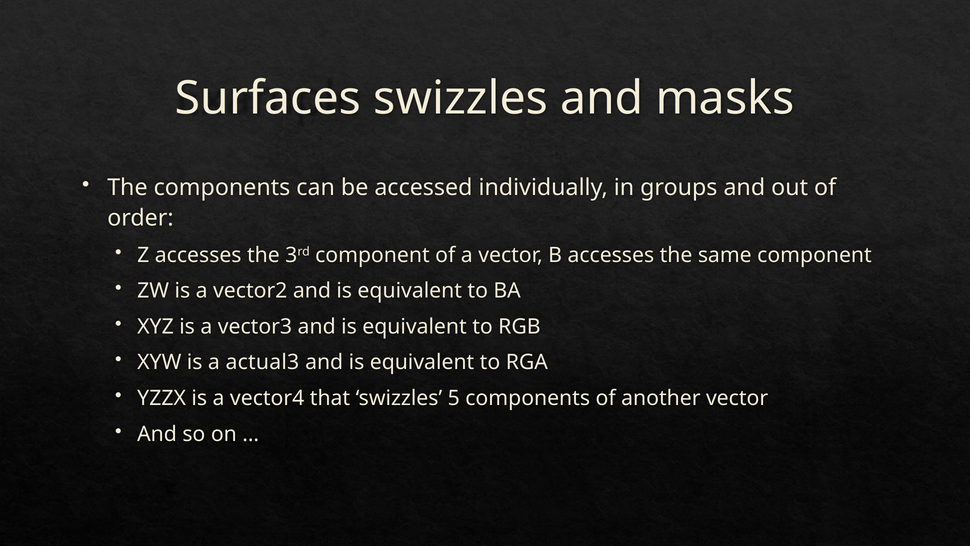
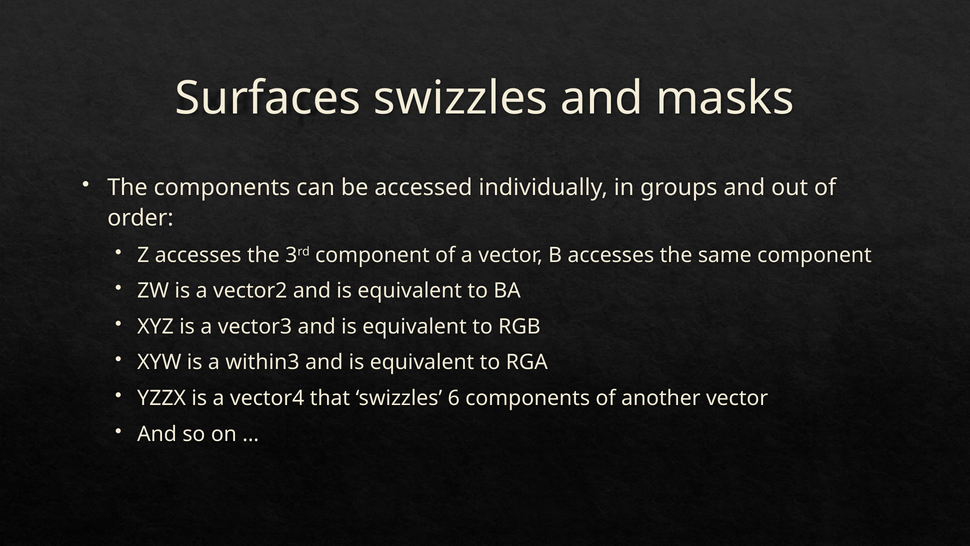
actual3: actual3 -> within3 (262, 362)
5: 5 -> 6 (454, 398)
